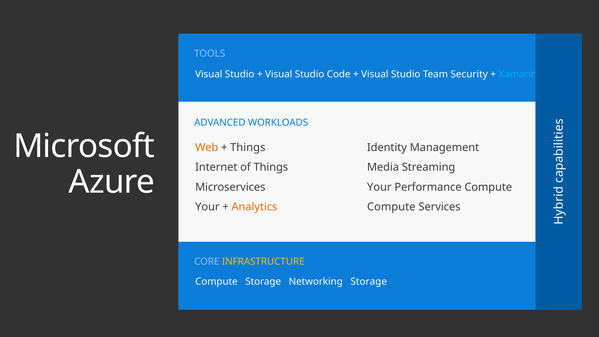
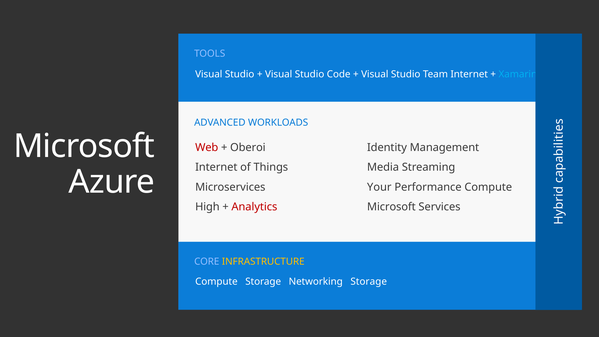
Team Security: Security -> Internet (469, 74)
Web colour: orange -> red (207, 147)
Things: Things -> Oberoi (248, 147)
Your: Your -> High (207, 207)
Analytics colour: orange -> red (254, 207)
Compute: Compute -> Microsoft (391, 207)
